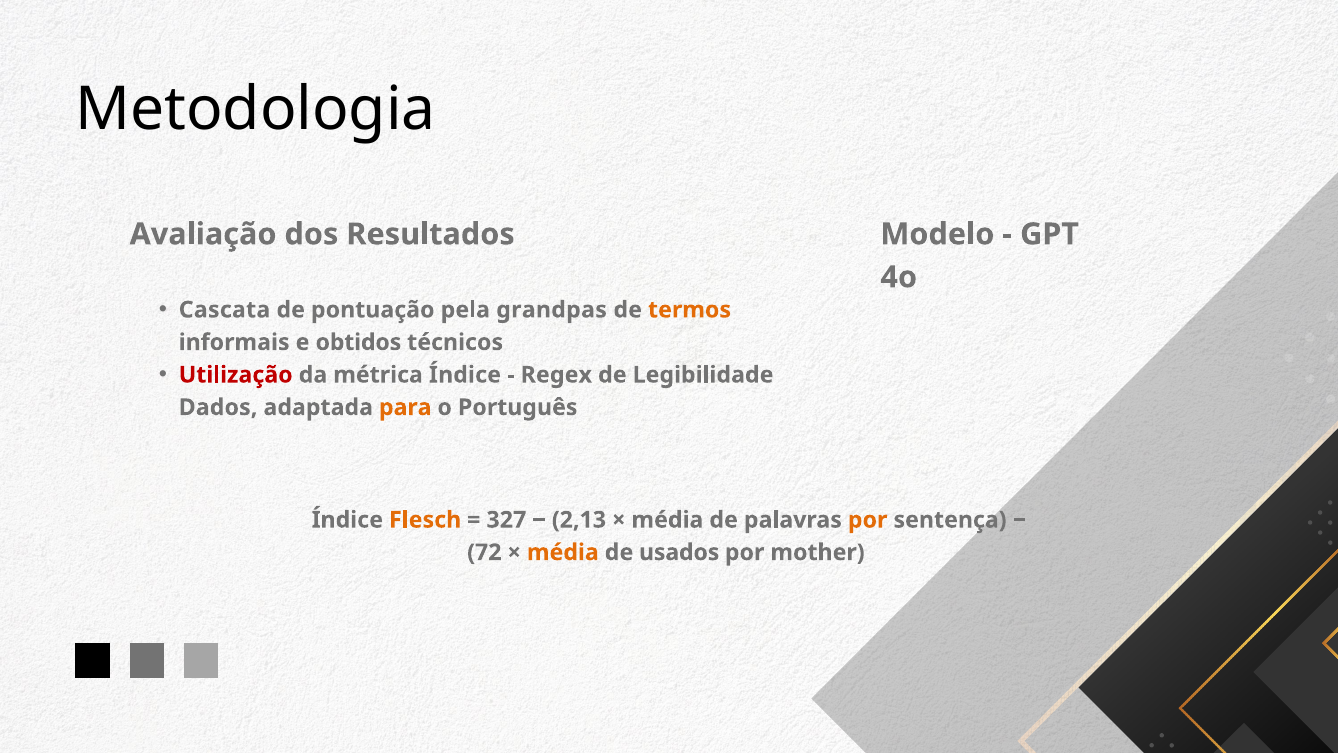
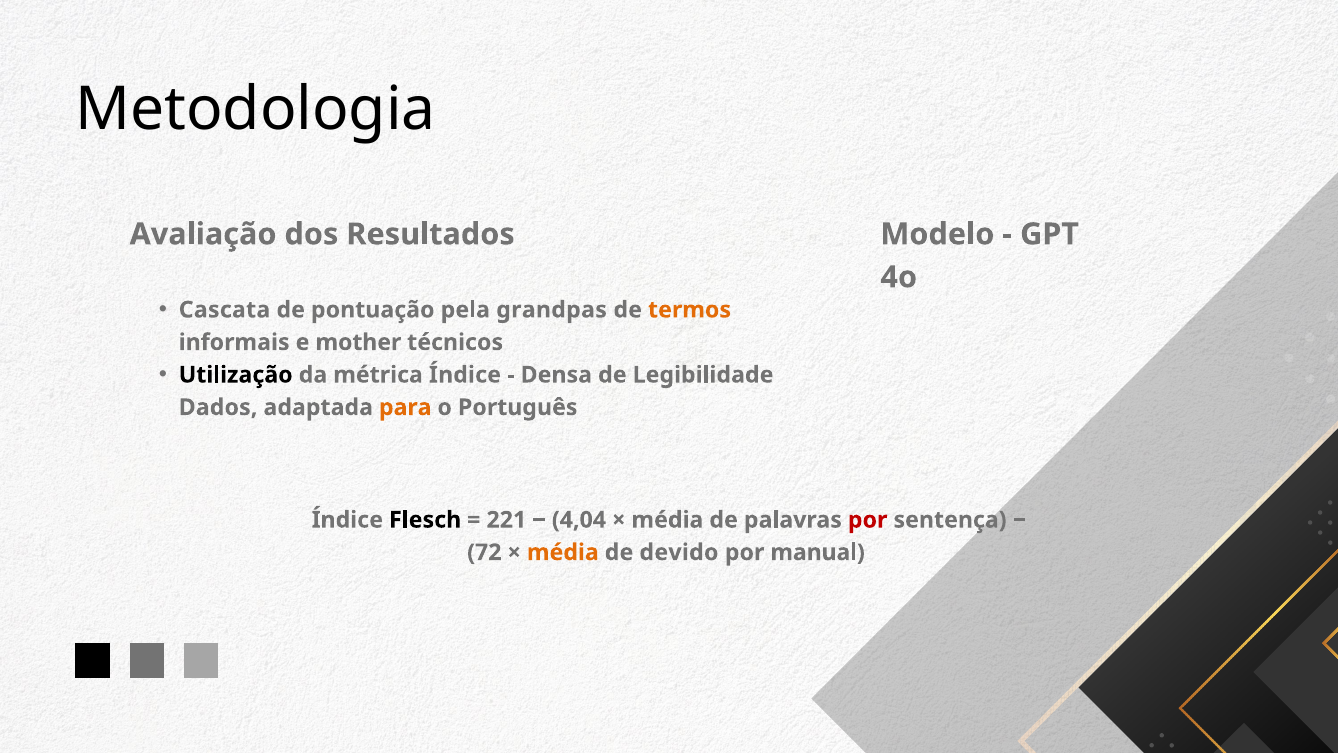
obtidos: obtidos -> mother (358, 342)
Utilização colour: red -> black (236, 375)
Regex: Regex -> Densa (556, 375)
Flesch colour: orange -> black (425, 520)
327: 327 -> 221 (506, 520)
2,13: 2,13 -> 4,04 (579, 520)
por colour: orange -> red (868, 520)
usados: usados -> devido (679, 552)
mother: mother -> manual (818, 552)
